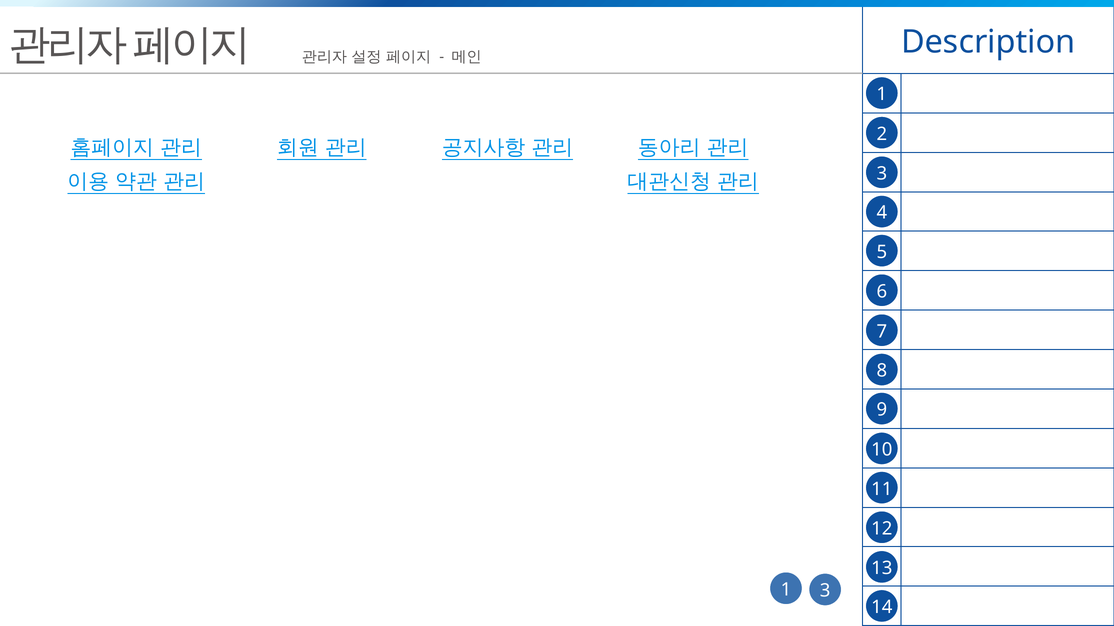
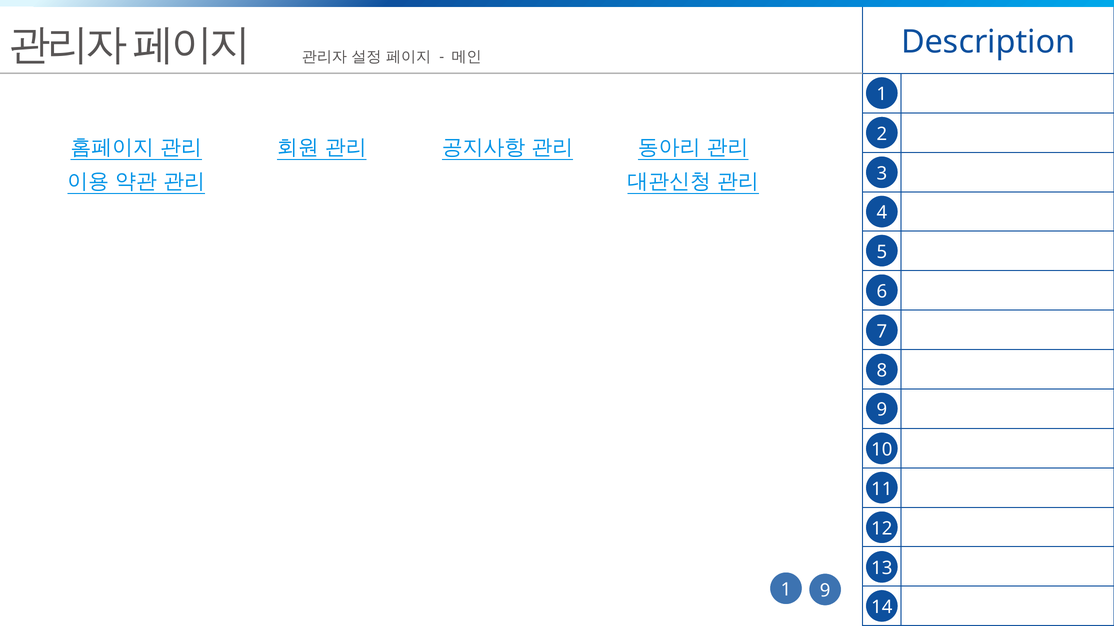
1 3: 3 -> 9 (825, 591)
